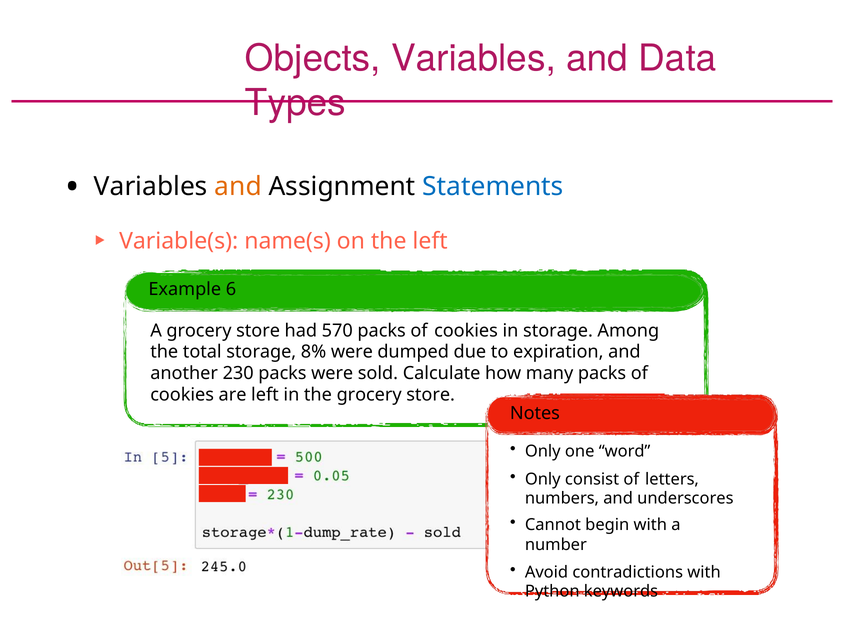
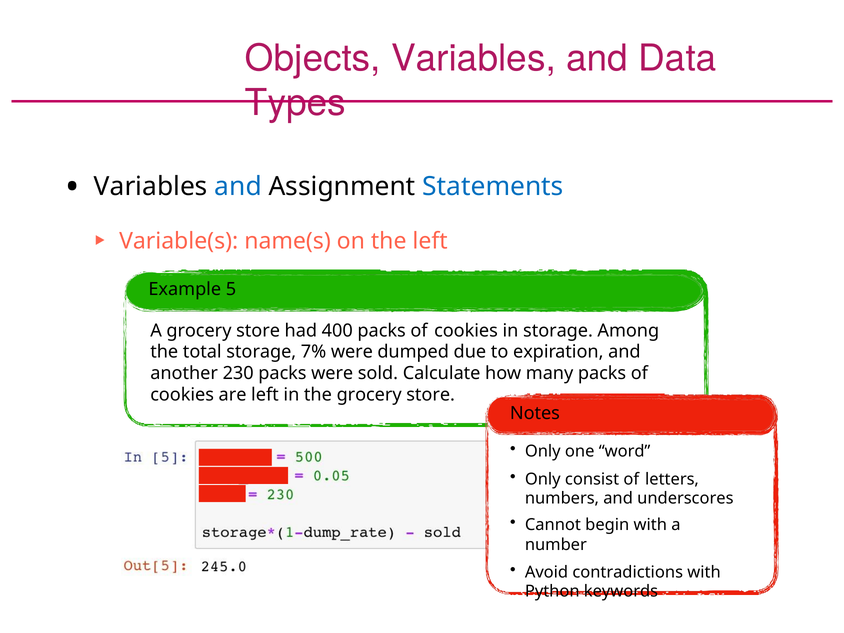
and colour: orange -> blue (238, 187)
6: 6 -> 5 (231, 289)
570: 570 -> 400 (337, 331)
8%: 8% -> 7% (314, 352)
